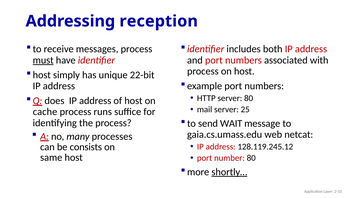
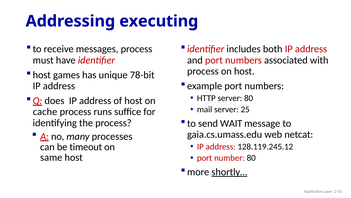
reception: reception -> executing (159, 21)
must underline: present -> none (43, 60)
simply: simply -> games (66, 75)
22-bit: 22-bit -> 78-bit (142, 75)
consists: consists -> timeout (86, 146)
